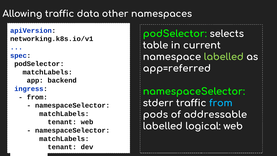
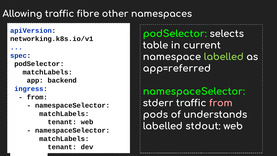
data: data -> fibre (88, 14)
from colour: light blue -> pink (221, 103)
addressable: addressable -> understands (215, 114)
logical: logical -> stdout (203, 126)
